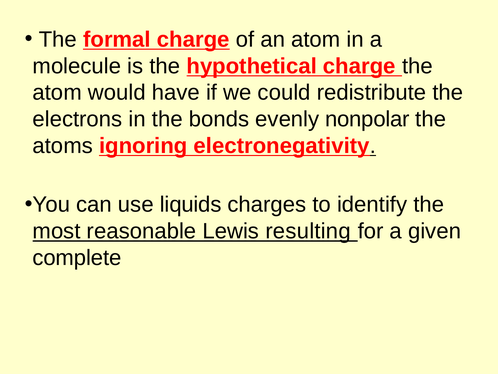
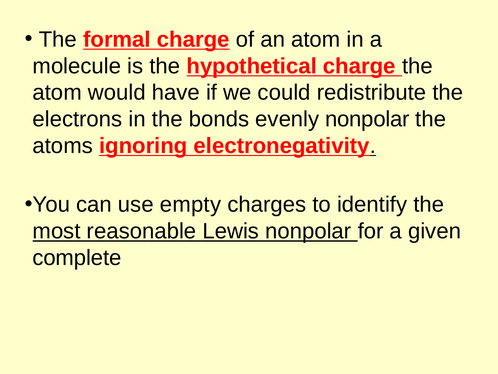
liquids: liquids -> empty (191, 204)
Lewis resulting: resulting -> nonpolar (308, 231)
